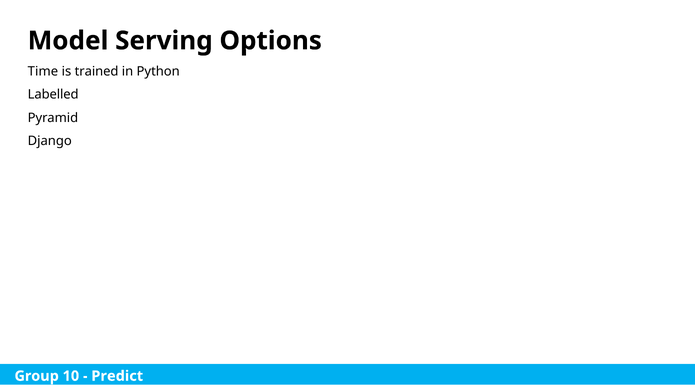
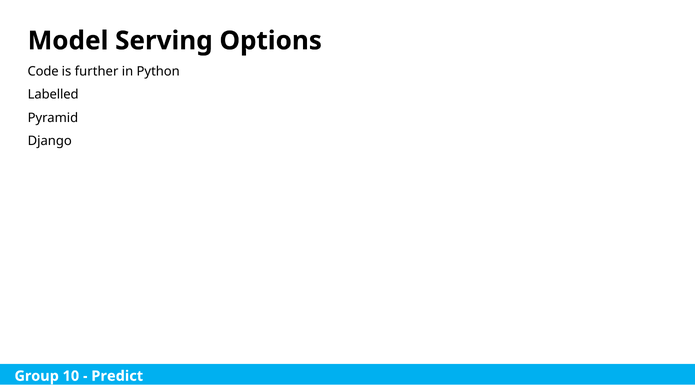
Time: Time -> Code (43, 71)
trained: trained -> further (97, 71)
